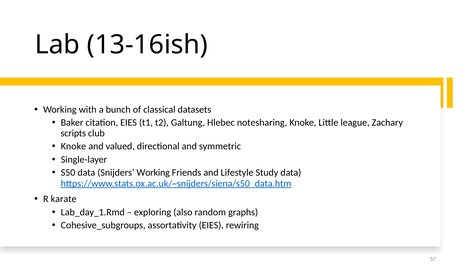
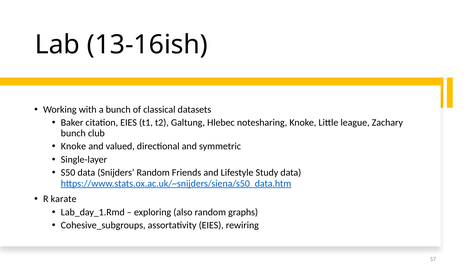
scripts: scripts -> bunch (73, 133)
Snijders Working: Working -> Random (153, 172)
